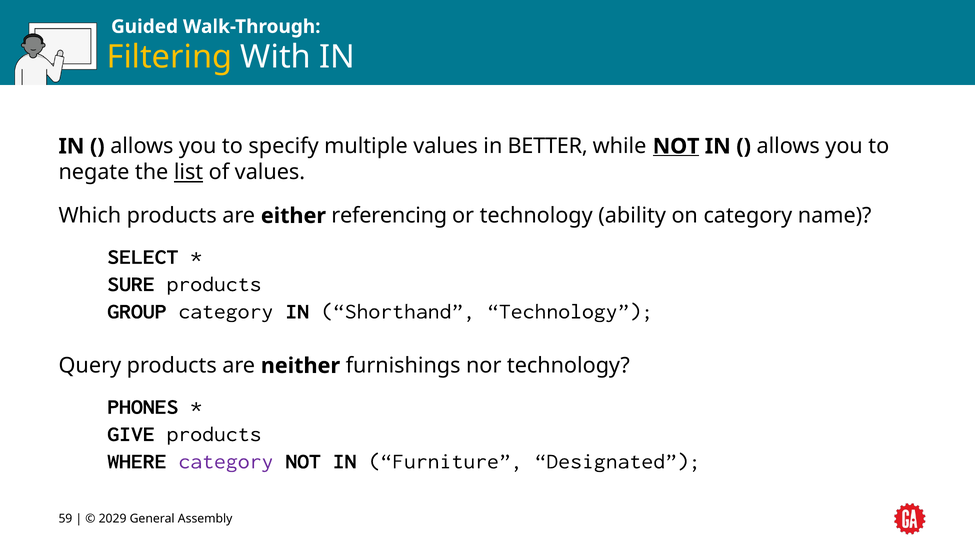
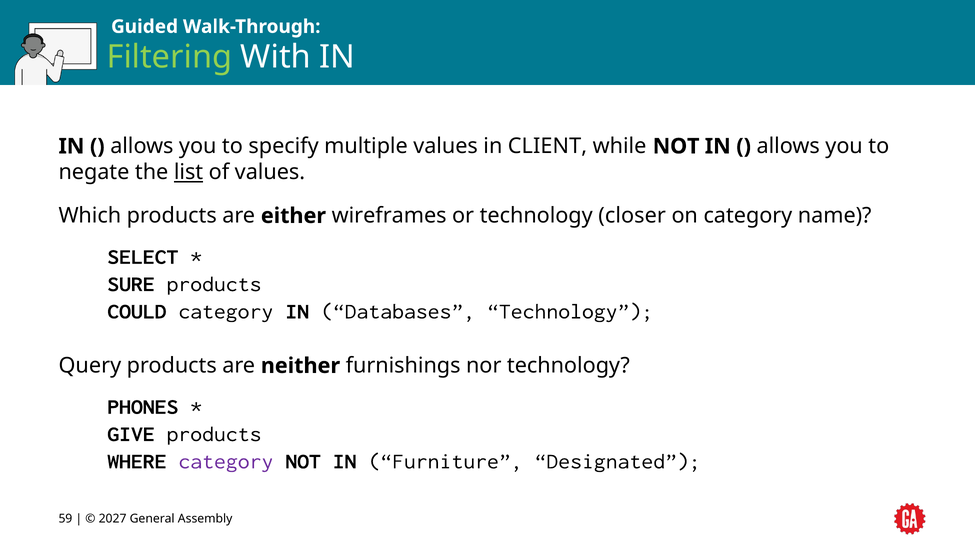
Filtering colour: yellow -> light green (169, 57)
BETTER: BETTER -> CLIENT (547, 146)
NOT underline: present -> none (676, 146)
referencing: referencing -> wireframes (389, 216)
ability: ability -> closer (632, 216)
GROUP: GROUP -> COULD (137, 311)
Shorthand: Shorthand -> Databases (398, 311)
2029: 2029 -> 2027 (113, 518)
